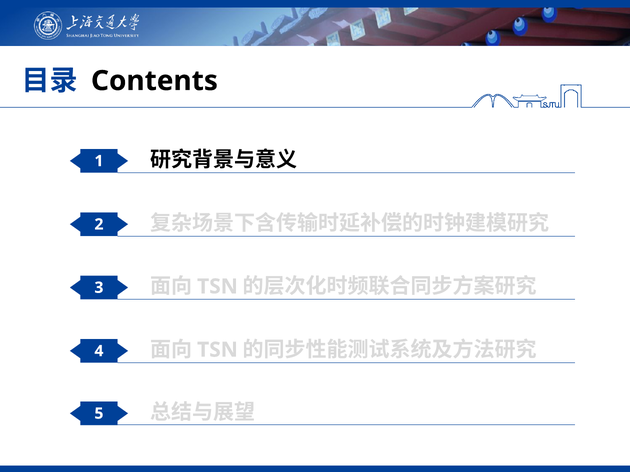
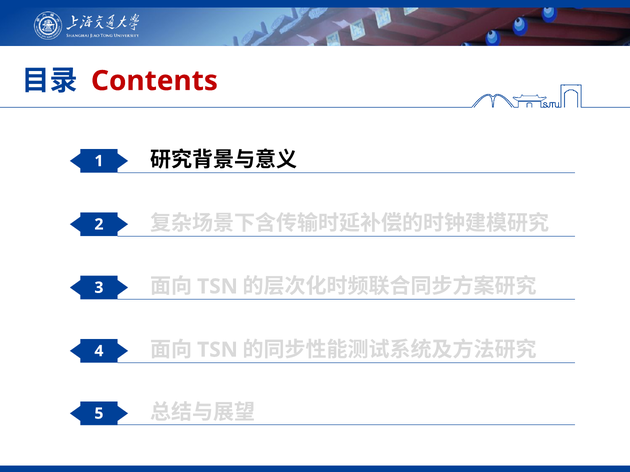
Contents colour: black -> red (154, 81)
